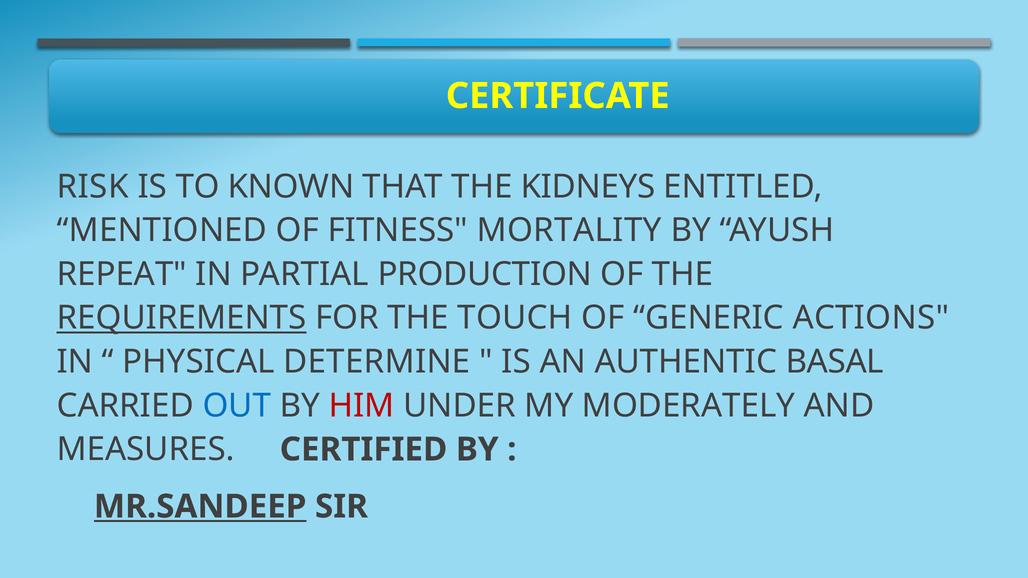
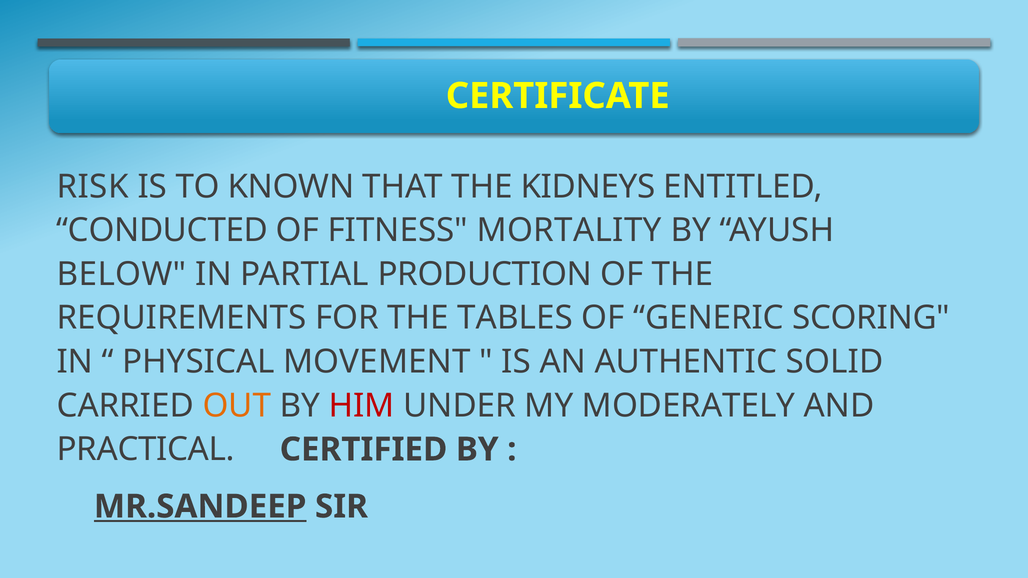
MENTIONED: MENTIONED -> CONDUCTED (162, 230)
REPEAT: REPEAT -> BELOW (122, 274)
REQUIREMENTS underline: present -> none (182, 318)
TOUCH: TOUCH -> TABLES (515, 318)
ACTIONS: ACTIONS -> SCORING (871, 318)
DETERMINE: DETERMINE -> MOVEMENT (377, 362)
BASAL: BASAL -> SOLID (835, 362)
OUT colour: blue -> orange (237, 406)
MEASURES: MEASURES -> PRACTICAL (146, 450)
